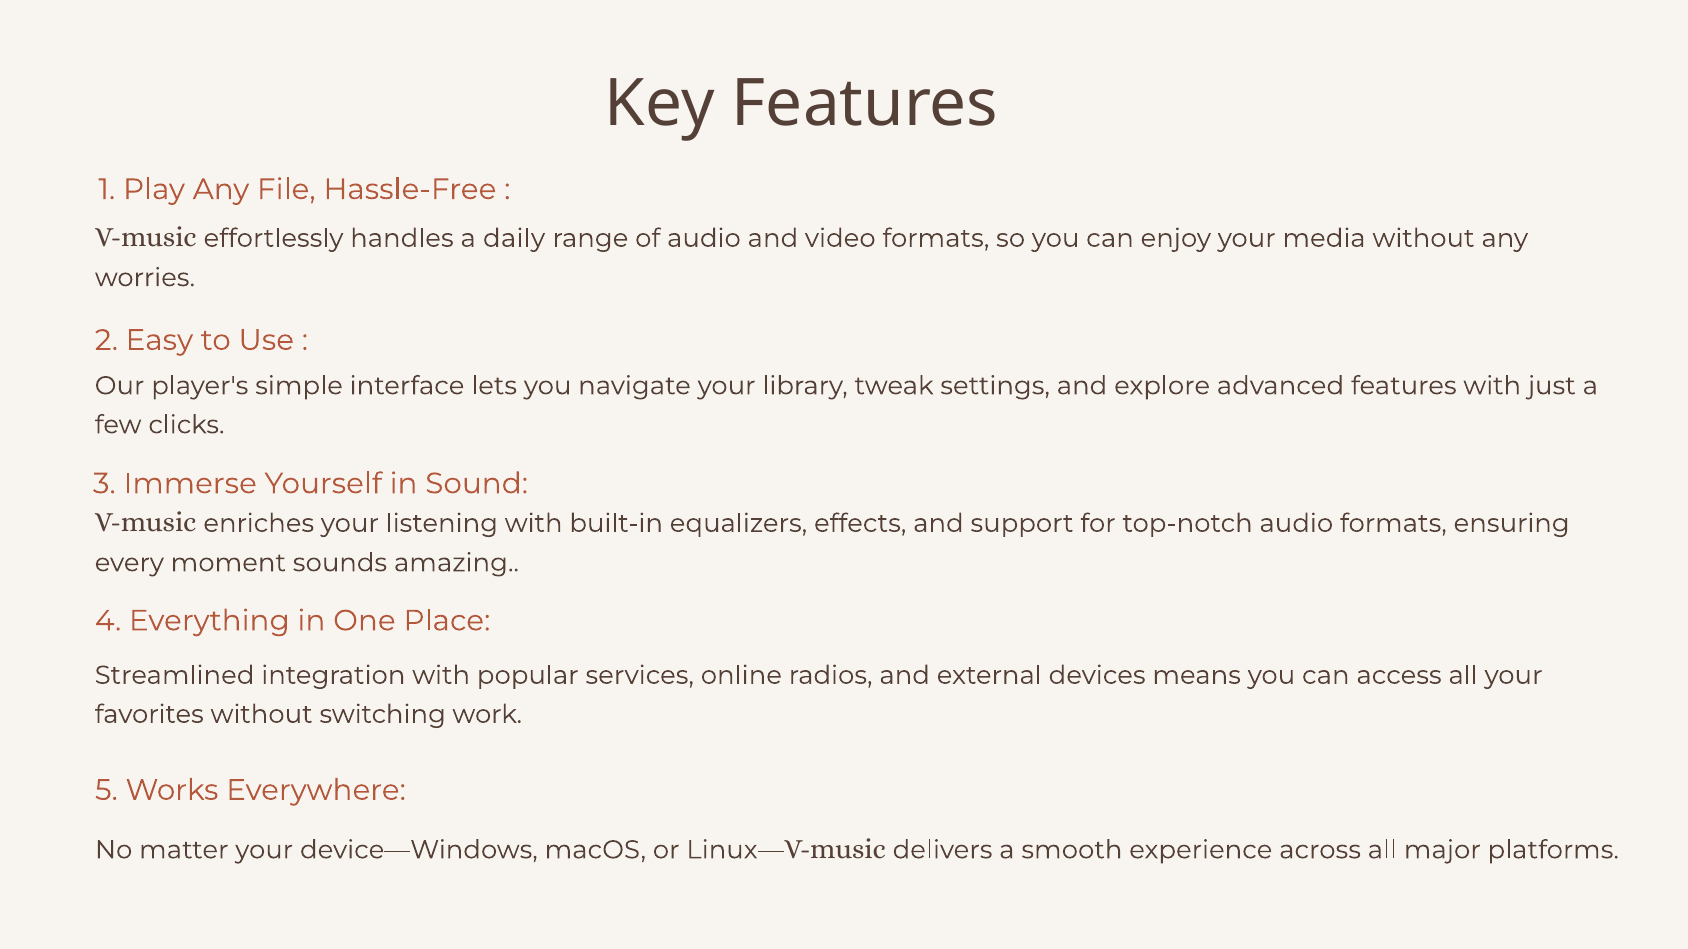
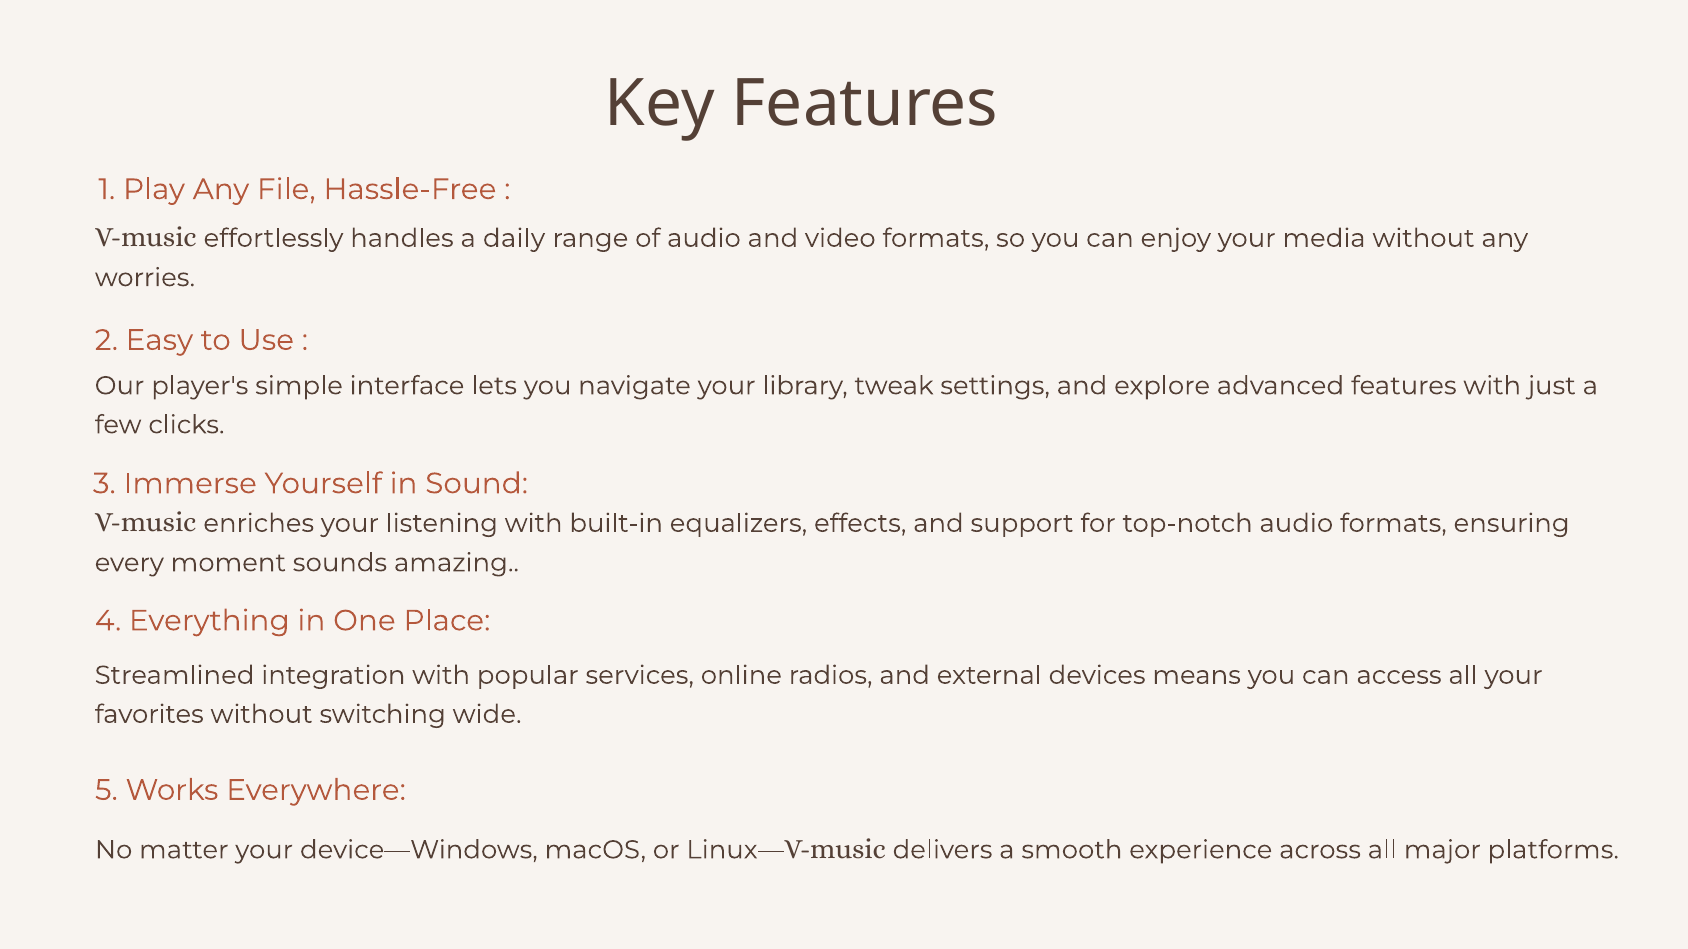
work: work -> wide (487, 715)
